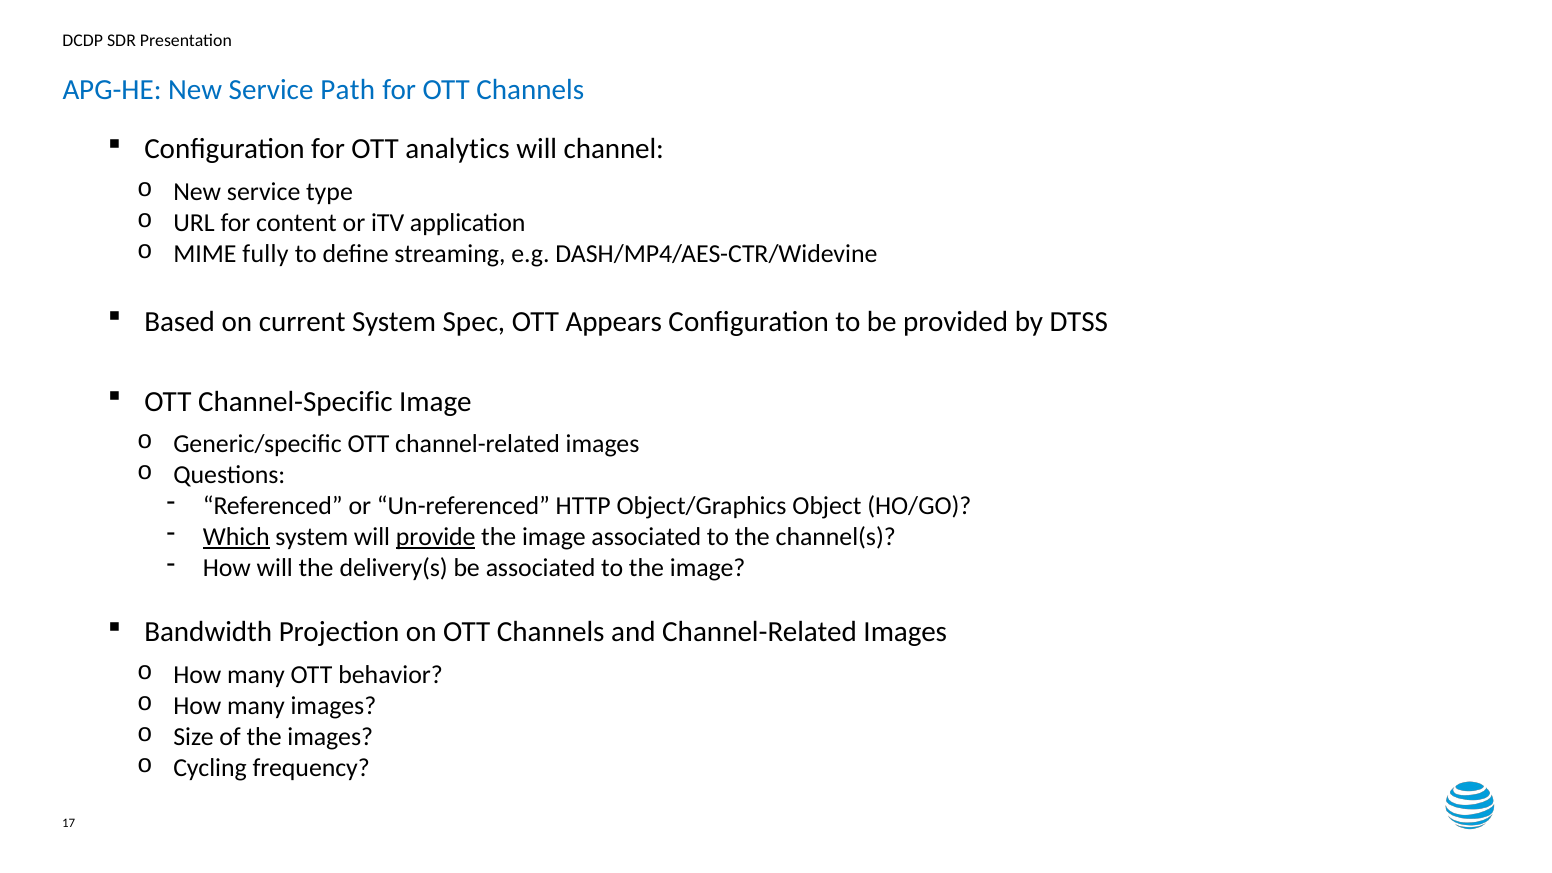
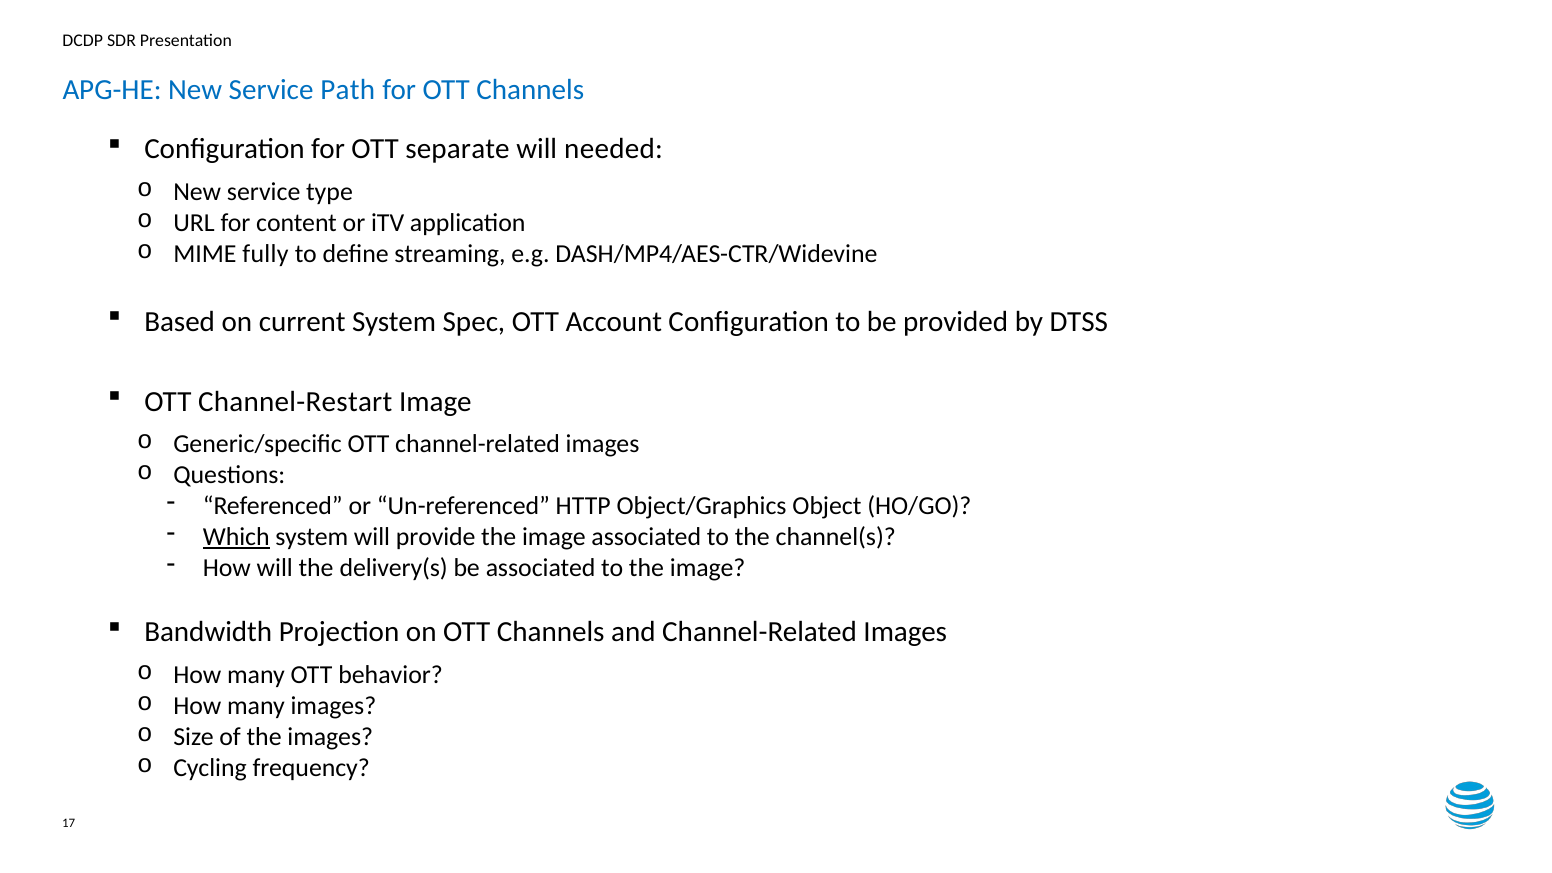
analytics: analytics -> separate (457, 149)
channel: channel -> needed (614, 149)
Appears: Appears -> Account (614, 322)
Channel-Specific: Channel-Specific -> Channel-Restart (295, 402)
provide underline: present -> none (436, 537)
